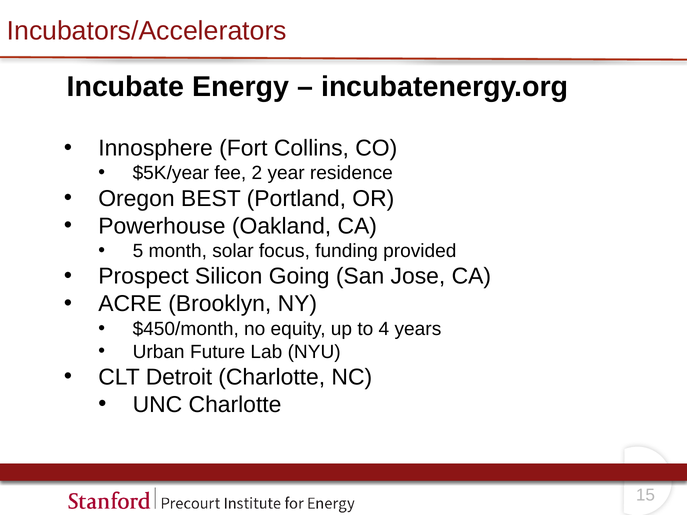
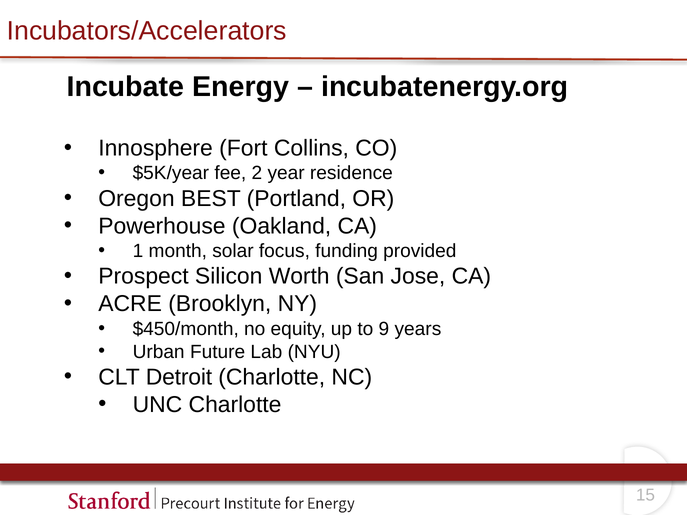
5: 5 -> 1 (138, 251)
Going: Going -> Worth (299, 277)
4: 4 -> 9 (384, 329)
